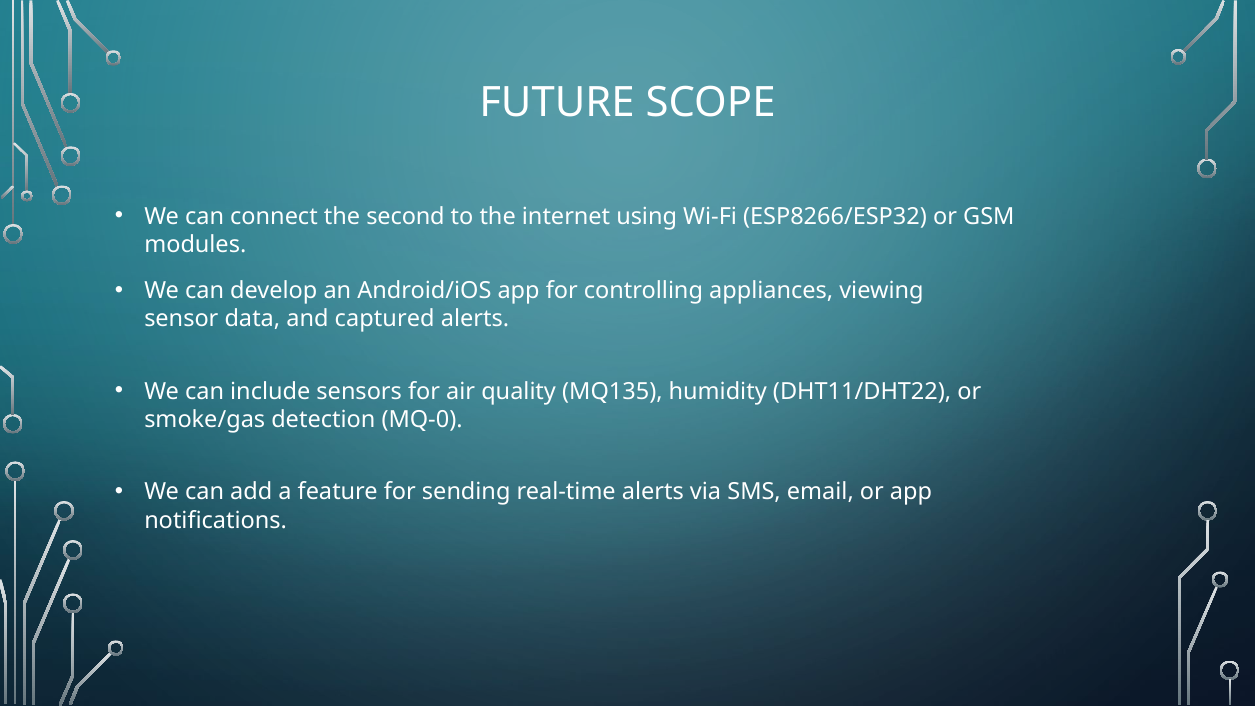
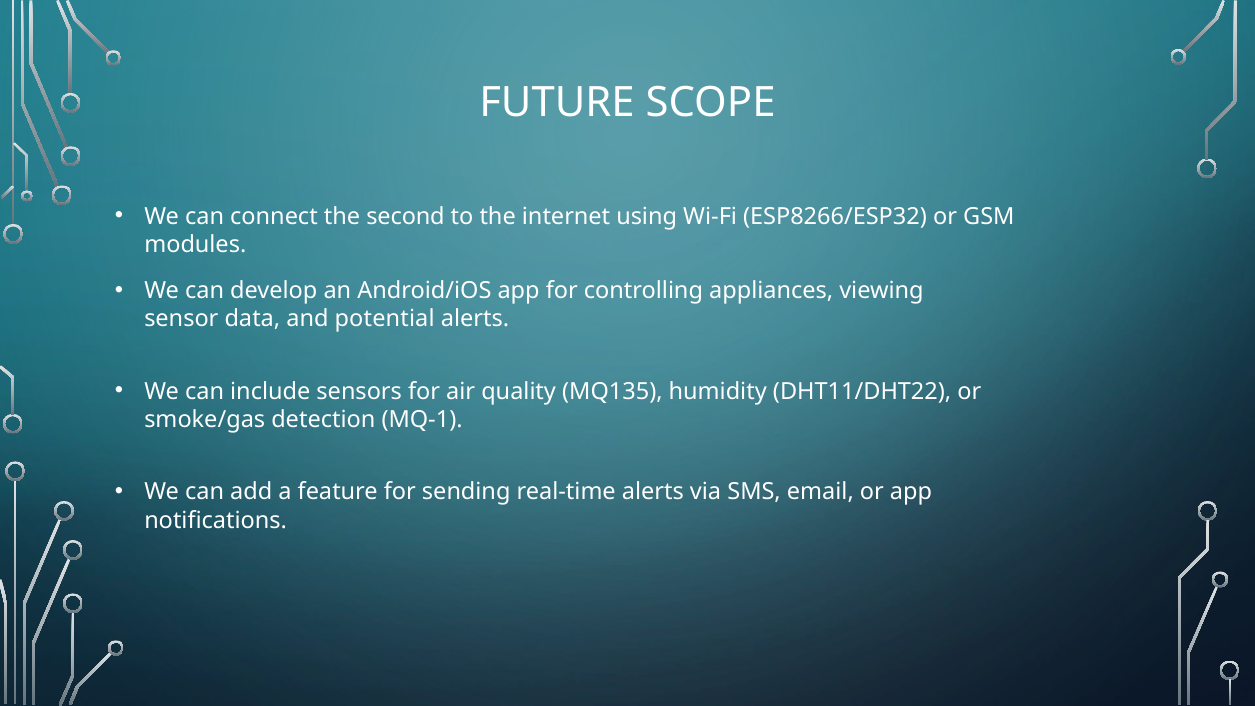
captured: captured -> potential (385, 319)
MQ-0: MQ-0 -> MQ-1 (422, 420)
